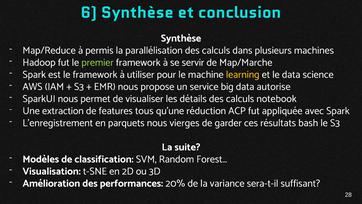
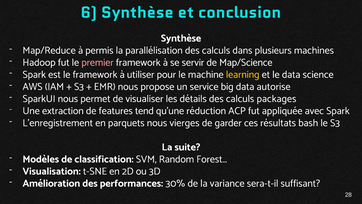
premier colour: light green -> pink (97, 62)
Map/Marche: Map/Marche -> Map/Science (246, 62)
notebook: notebook -> packages (276, 98)
tous: tous -> tend (144, 111)
20%: 20% -> 30% (175, 183)
